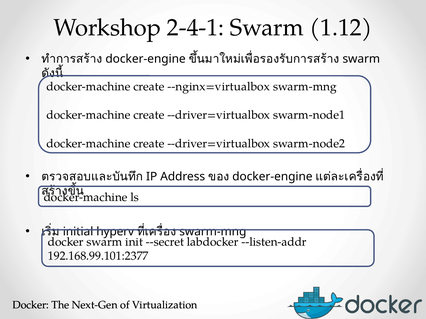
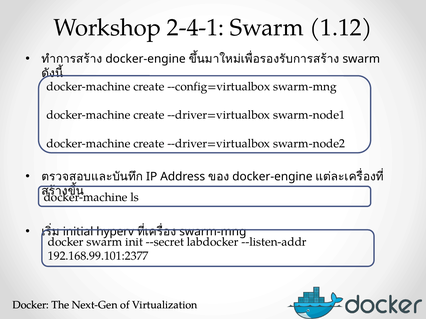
--nginx=virtualbox: --nginx=virtualbox -> --config=virtualbox (219, 87)
